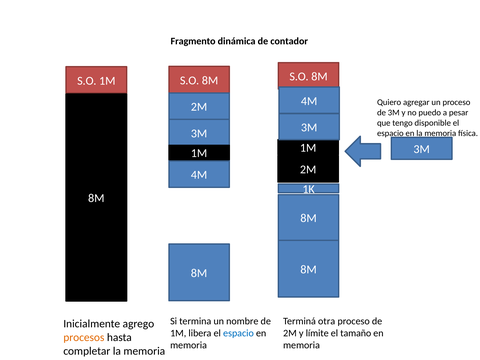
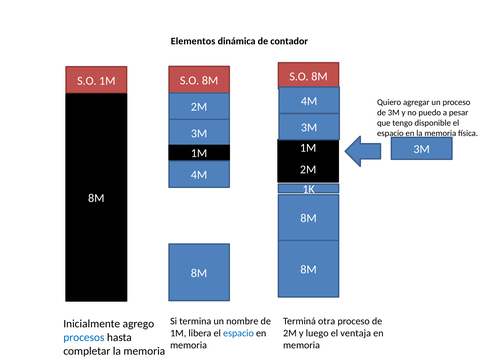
Fragmento: Fragmento -> Elementos (193, 41)
límite: límite -> luego (317, 333)
tamaño: tamaño -> ventaja (356, 333)
procesos colour: orange -> blue (84, 337)
